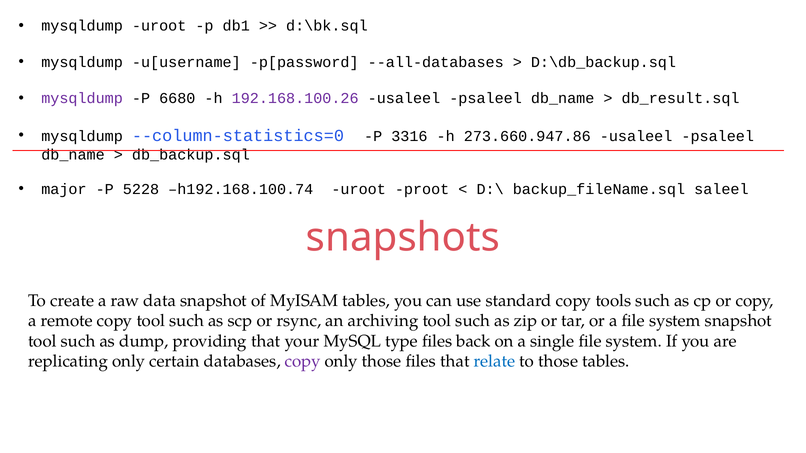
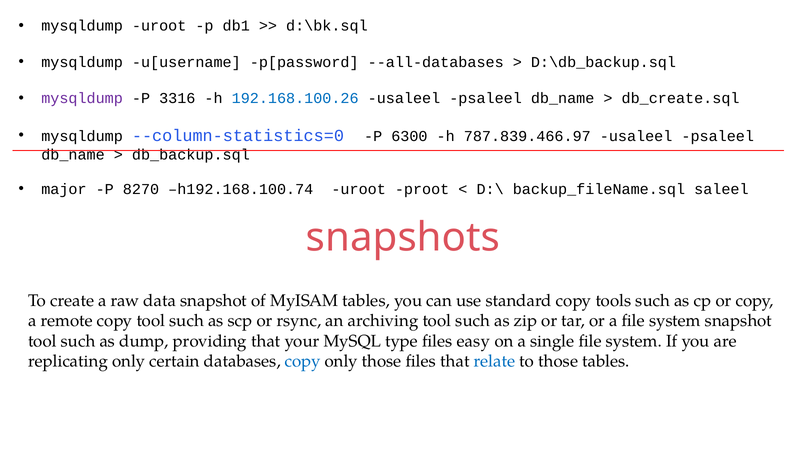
6680: 6680 -> 3316 (177, 99)
192.168.100.26 colour: purple -> blue (295, 99)
db_result.sql: db_result.sql -> db_create.sql (681, 99)
3316: 3316 -> 6300 (409, 137)
273.660.947.86: 273.660.947.86 -> 787.839.466.97 (527, 137)
5228: 5228 -> 8270 (141, 189)
back: back -> easy (473, 341)
copy colour: purple -> blue (303, 361)
